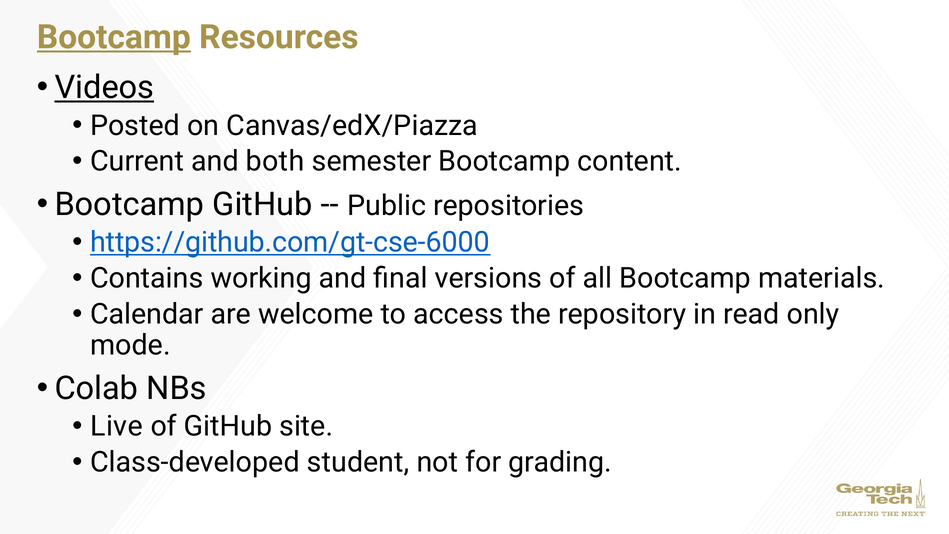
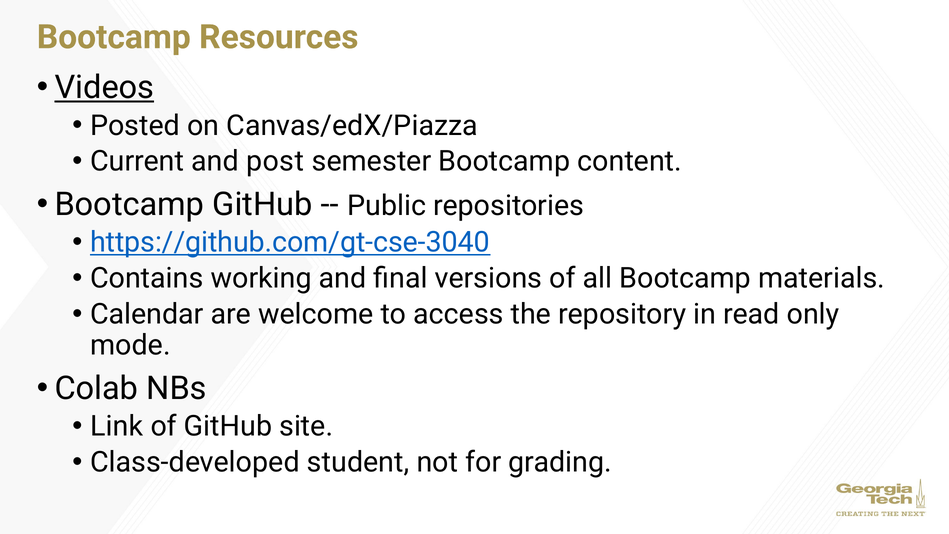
Bootcamp underline: present -> none (114, 37)
both: both -> post (275, 161)
https://github.com/gt-cse-6000: https://github.com/gt-cse-6000 -> https://github.com/gt-cse-3040 (290, 242)
Live: Live -> Link (117, 426)
